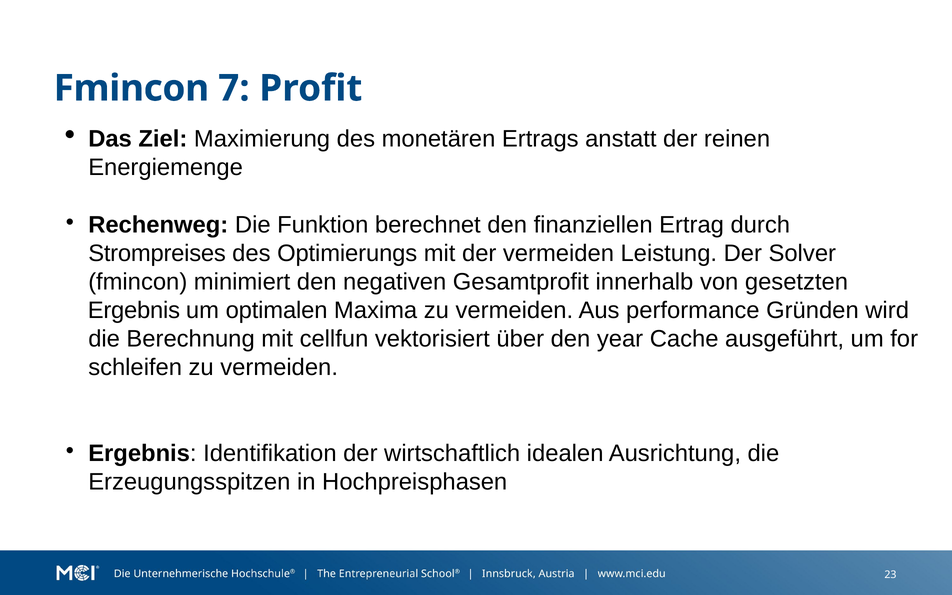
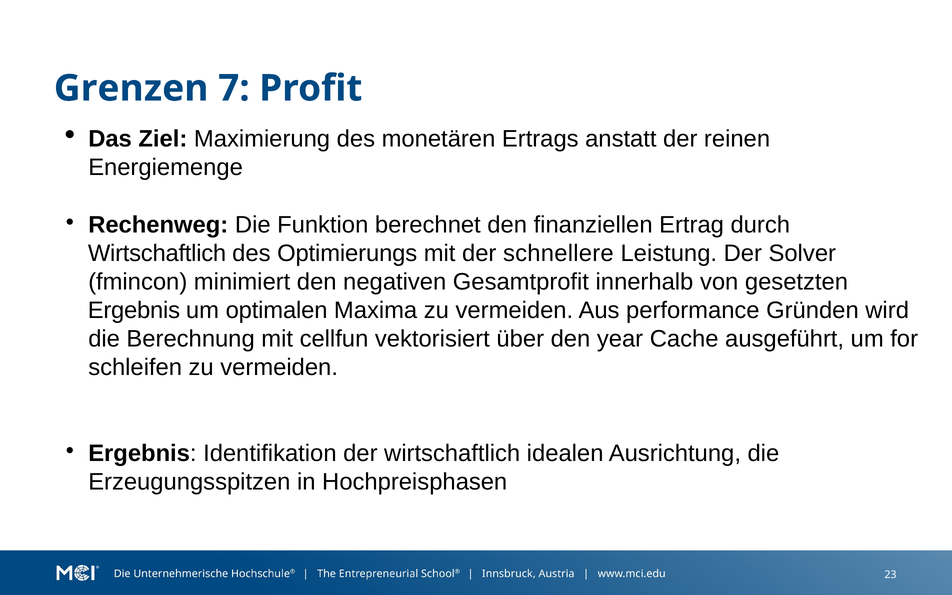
Fmincon: Fmincon -> Grenzen (131, 88)
Strompreises: Strompreises -> Wirtschaftlich (157, 253)
der vermeiden: vermeiden -> schnellere (558, 253)
